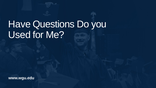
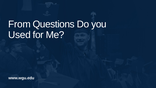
Have: Have -> From (19, 24)
